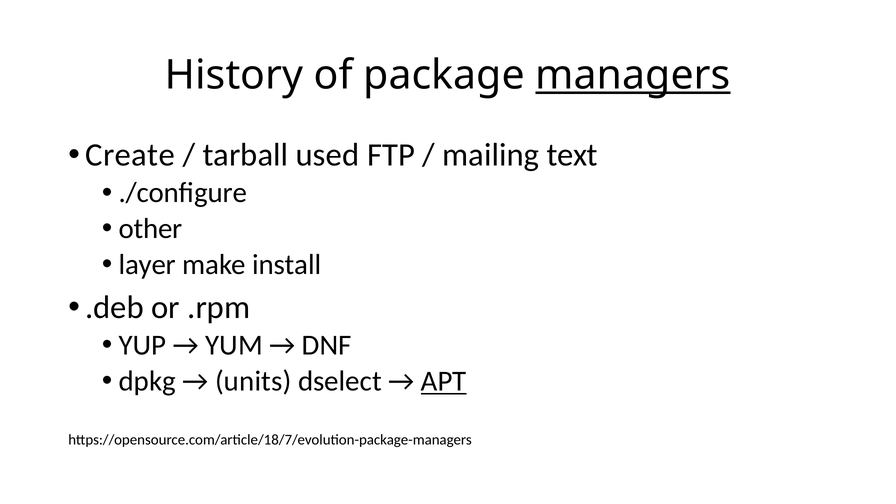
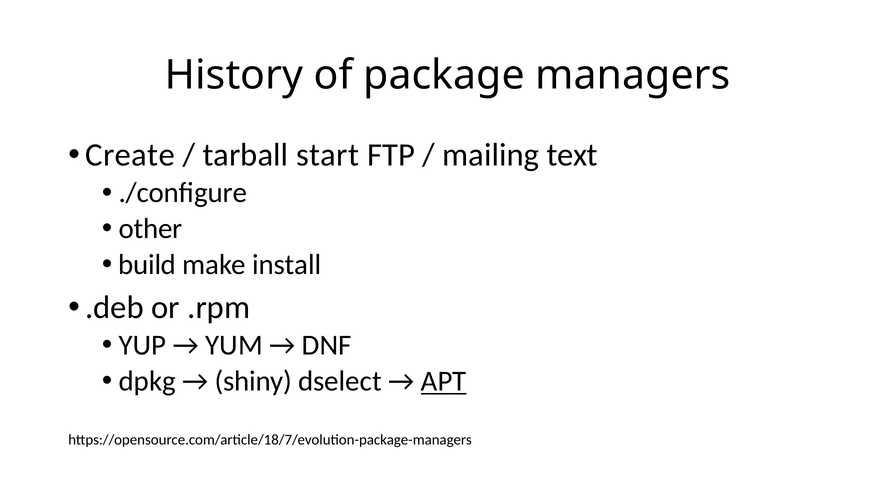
managers underline: present -> none (633, 75)
used: used -> start (328, 155)
layer: layer -> build (147, 265)
units: units -> shiny (253, 381)
